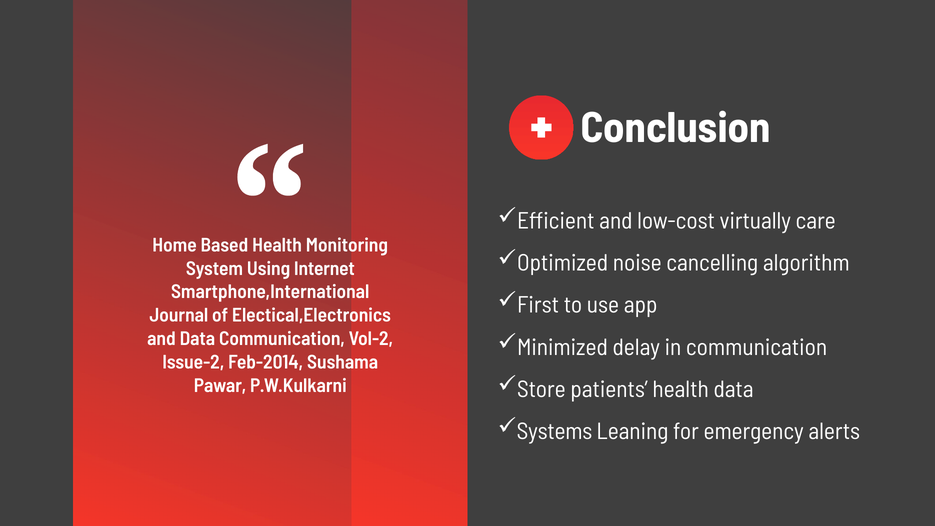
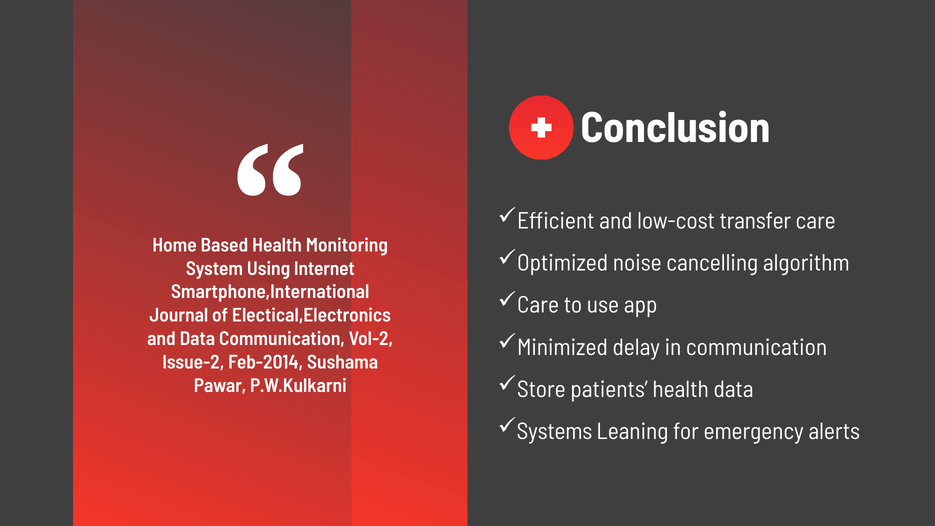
virtually: virtually -> transfer (755, 221)
First: First -> Care (538, 305)
